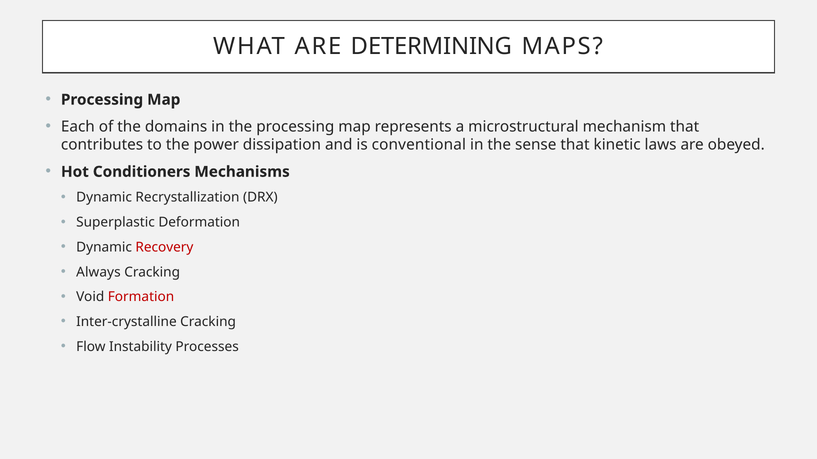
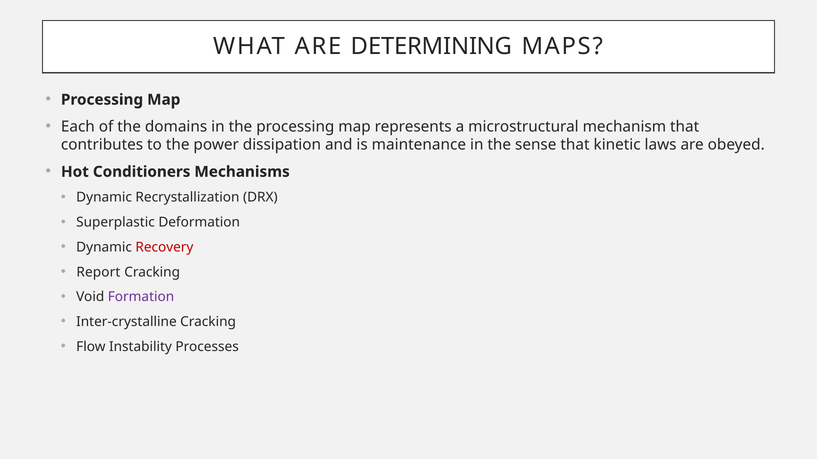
conventional: conventional -> maintenance (419, 145)
Always: Always -> Report (98, 272)
Formation colour: red -> purple (141, 297)
